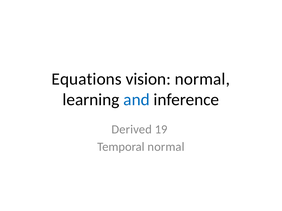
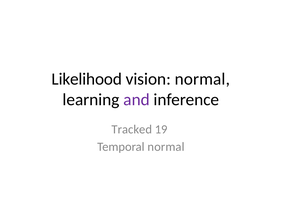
Equations: Equations -> Likelihood (87, 79)
and colour: blue -> purple (137, 100)
Derived: Derived -> Tracked (132, 130)
